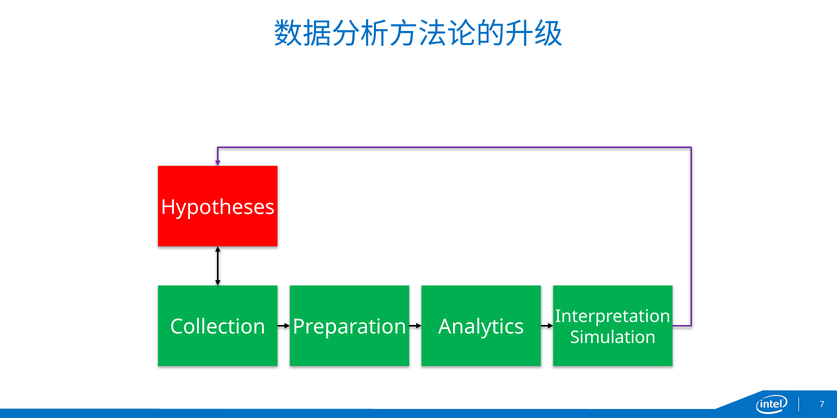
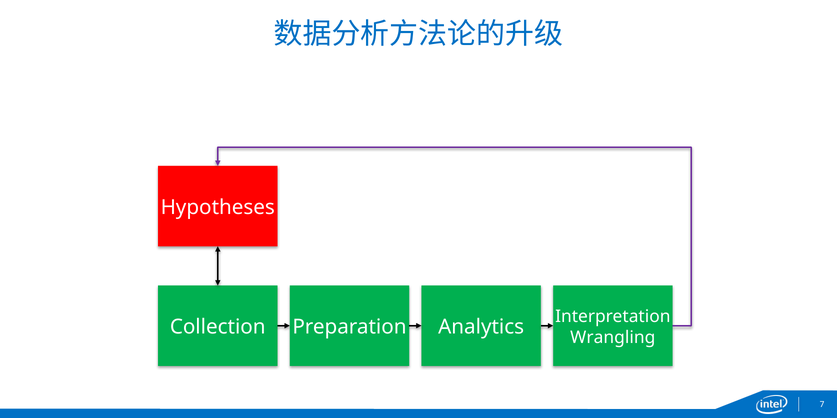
Simulation: Simulation -> Wrangling (613, 338)
